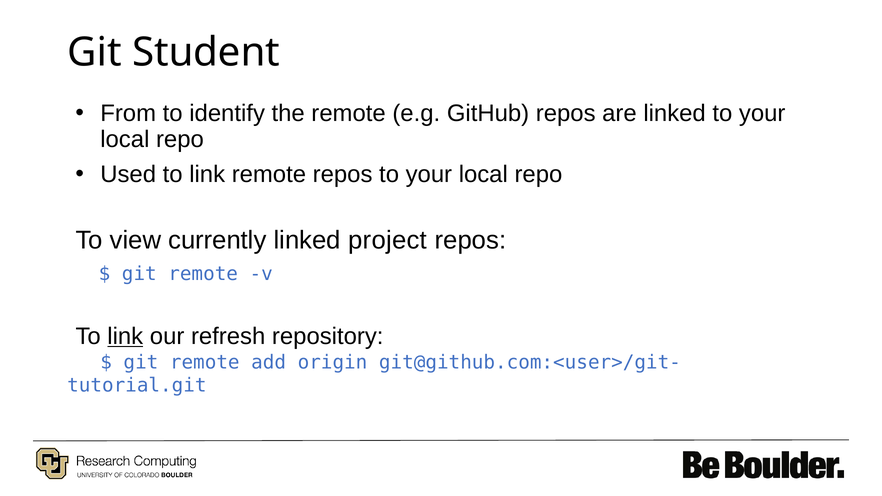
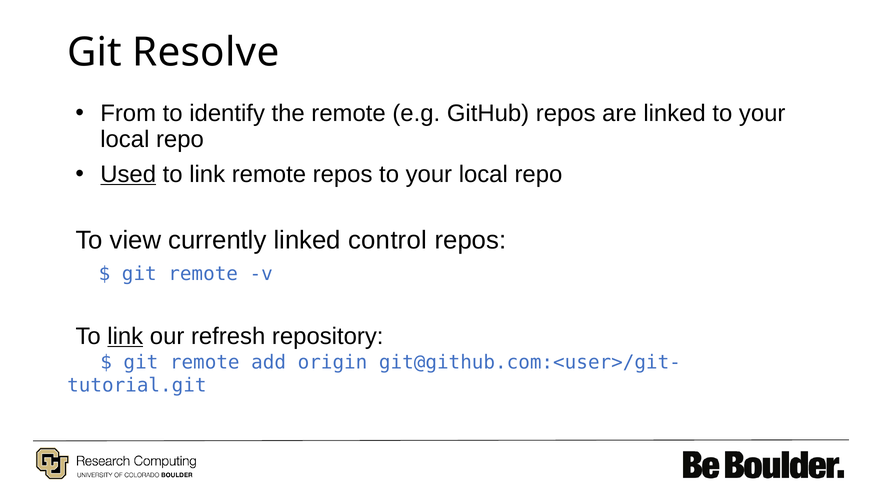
Student: Student -> Resolve (206, 52)
Used underline: none -> present (128, 174)
project: project -> control (388, 240)
